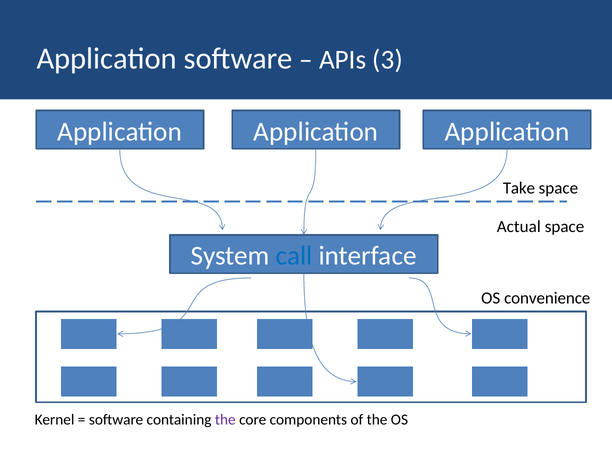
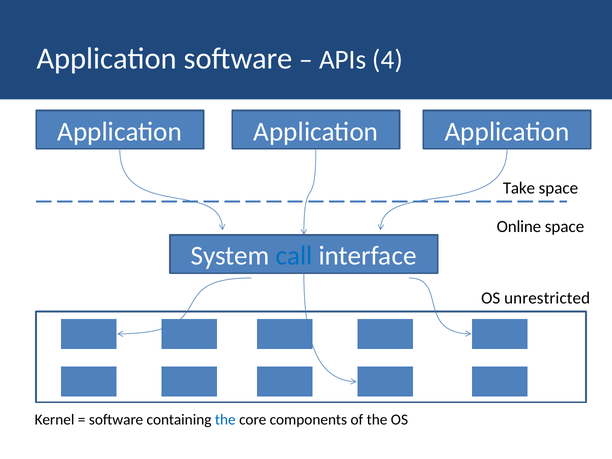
3: 3 -> 4 (388, 60)
Actual: Actual -> Online (519, 227)
convenience: convenience -> unrestricted (547, 298)
the colour: purple -> blue (225, 420)
